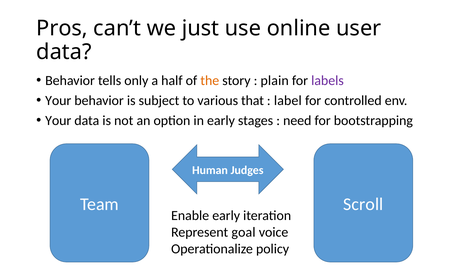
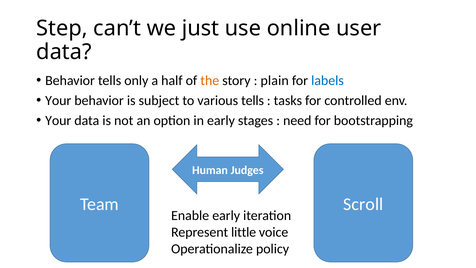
Pros: Pros -> Step (62, 28)
labels colour: purple -> blue (327, 80)
various that: that -> tells (253, 100)
label: label -> tasks (288, 100)
goal: goal -> little (244, 232)
